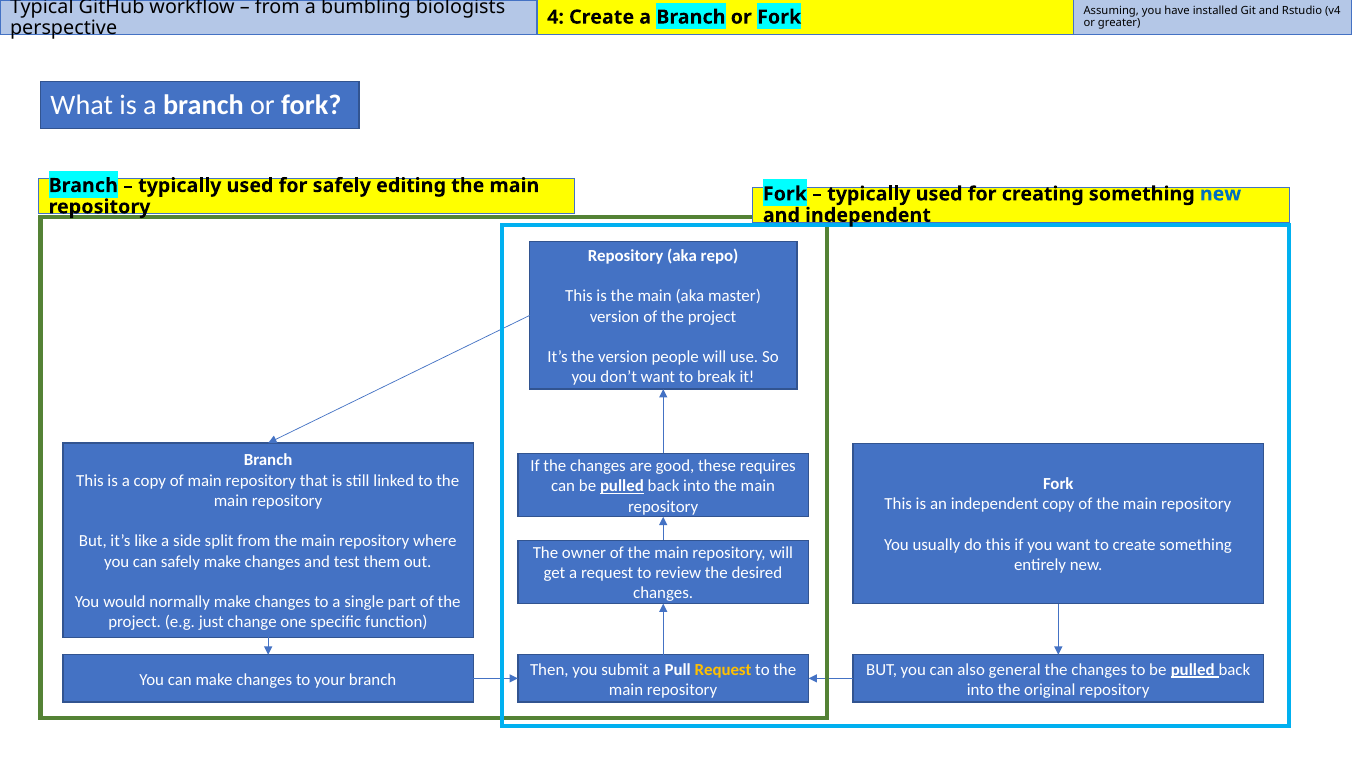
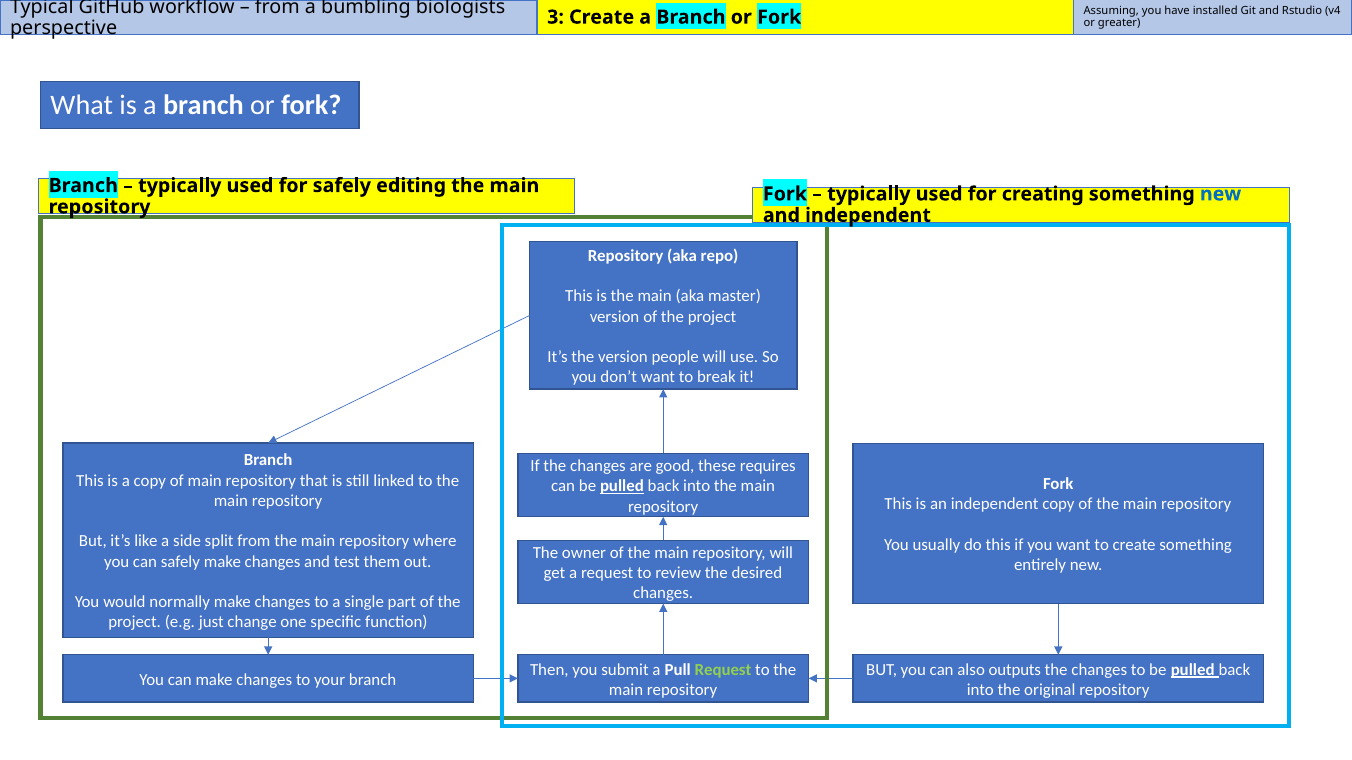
4: 4 -> 3 (556, 17)
Request colour: yellow -> light green (723, 670)
general: general -> outputs (1015, 670)
